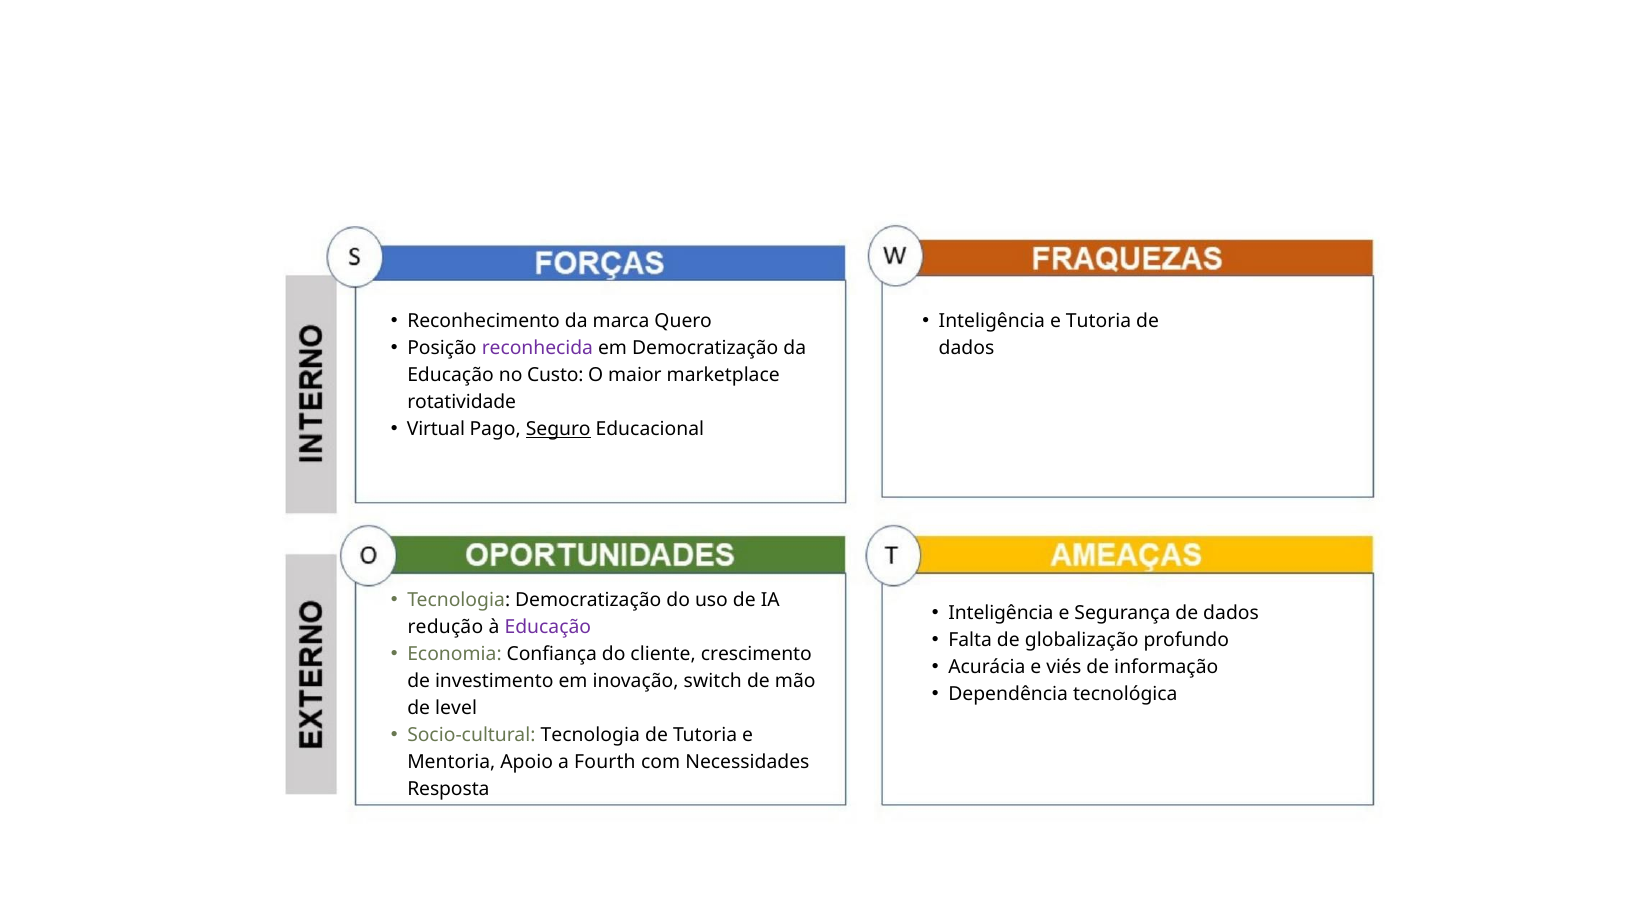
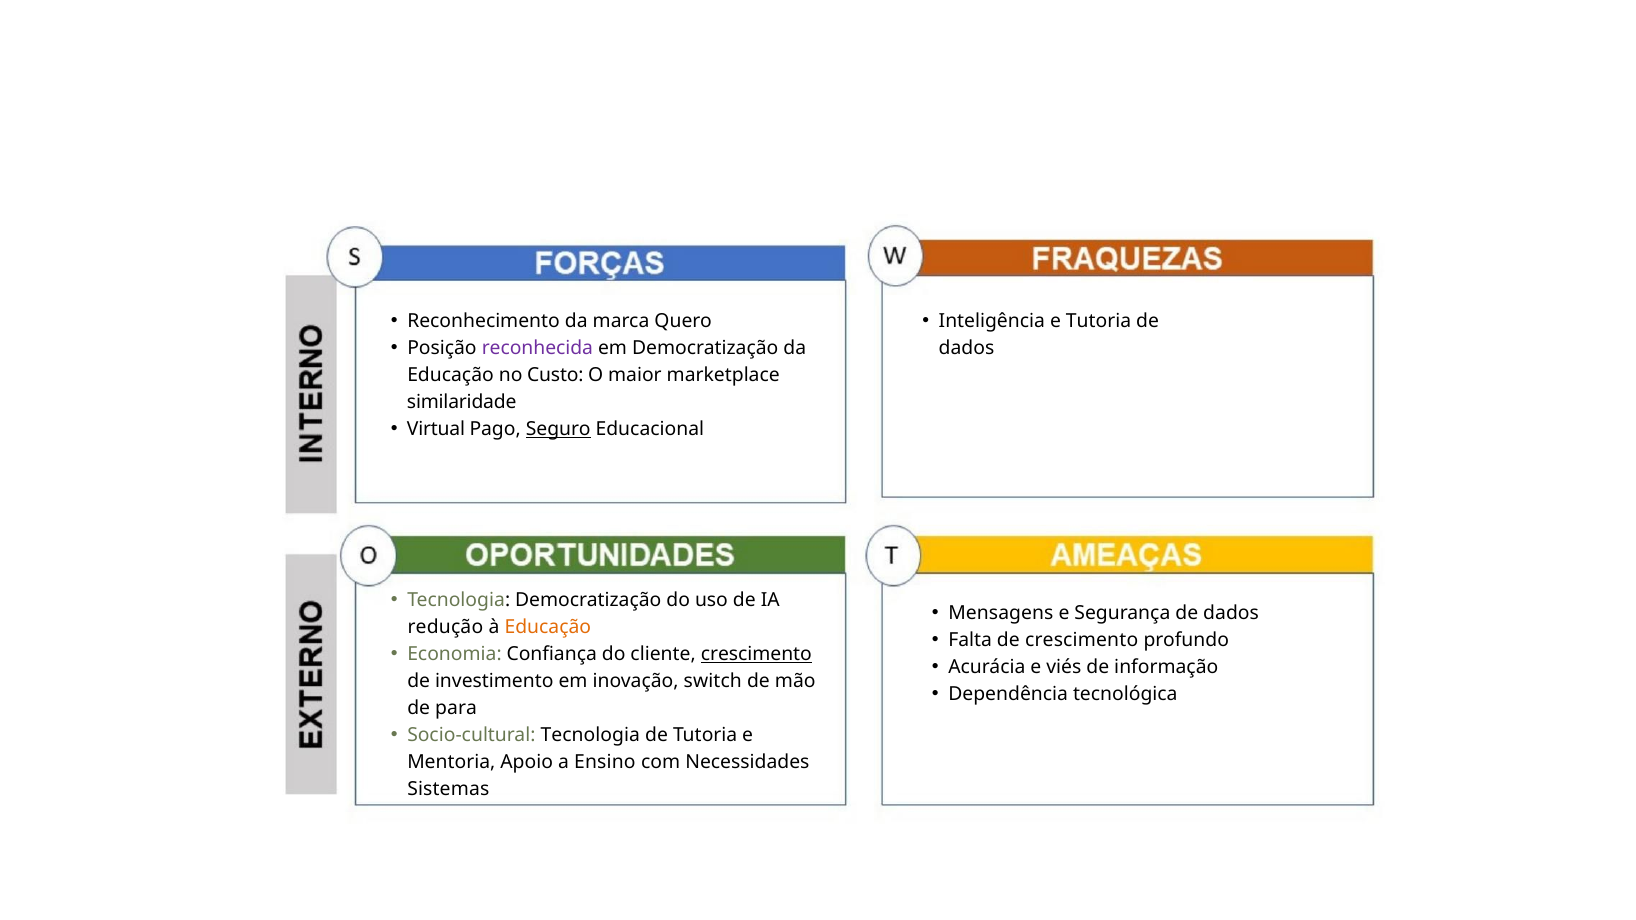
rotatividade: rotatividade -> similaridade (462, 402)
Inteligência: Inteligência -> Mensagens (1001, 613)
Educação colour: purple -> orange (548, 627)
de globalização: globalização -> crescimento (1082, 640)
crescimento underline: none -> present (756, 654)
level: level -> para (456, 708)
Fourth: Fourth -> Ensino (605, 763)
Resposta: Resposta -> Sistemas (448, 790)
